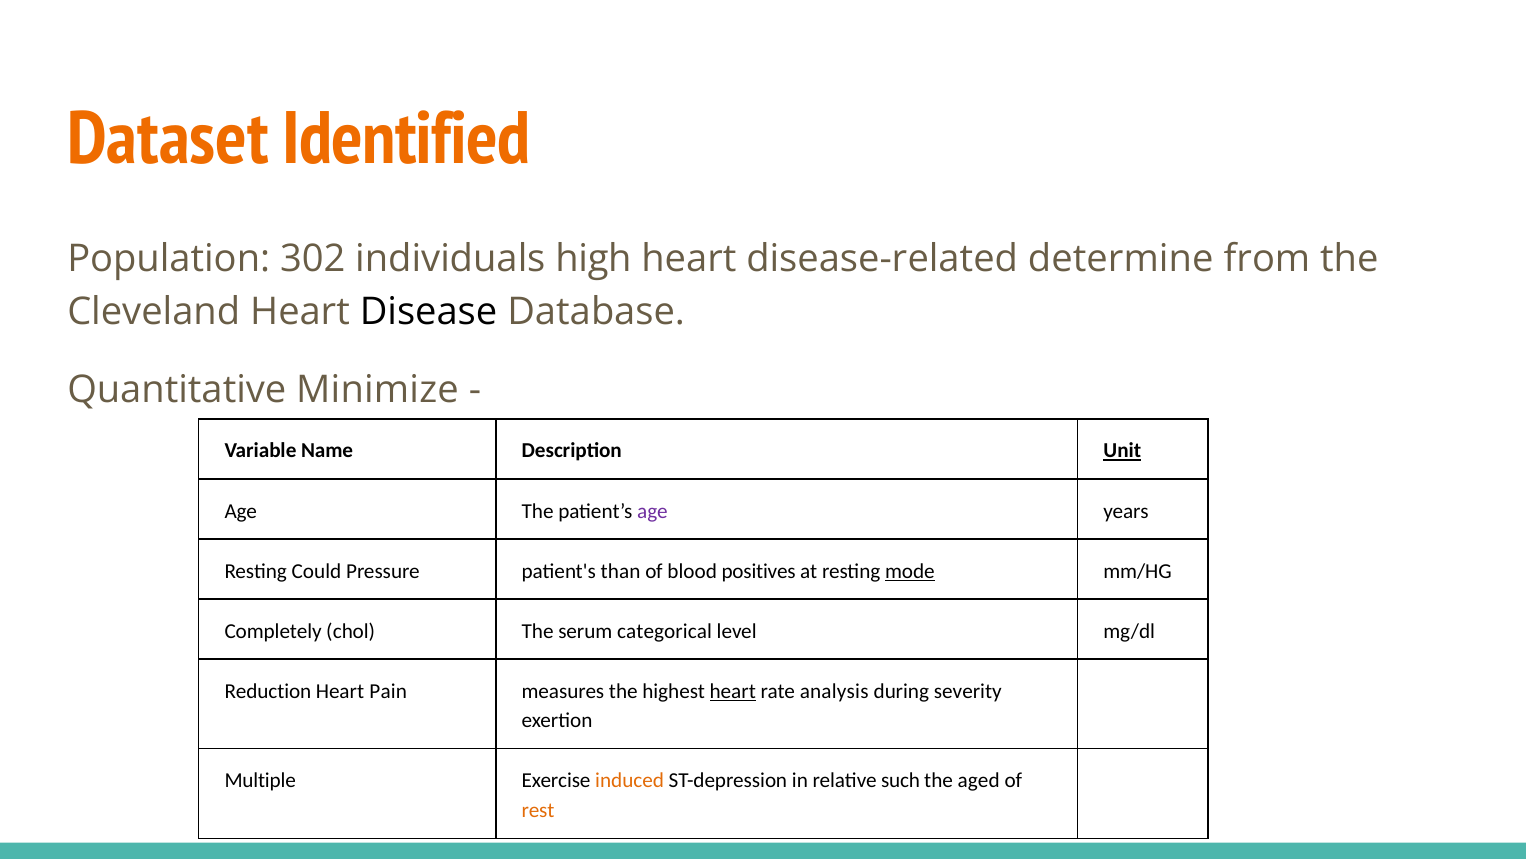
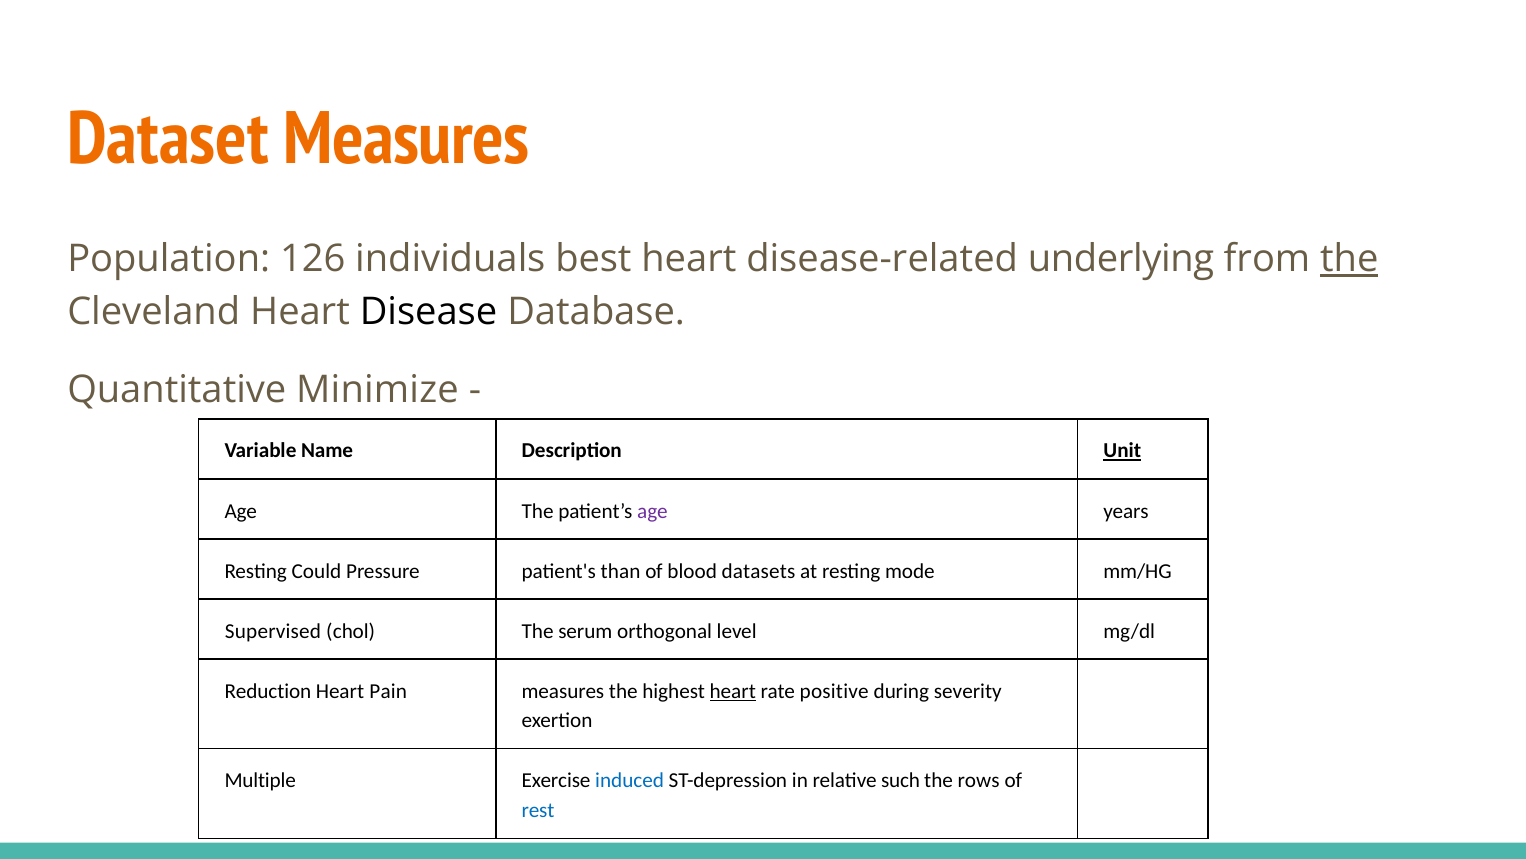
Dataset Identified: Identified -> Measures (407, 139)
302: 302 -> 126 (313, 259)
high: high -> best (593, 259)
determine: determine -> underlying (1121, 259)
the underline: none -> present (1349, 259)
positives: positives -> datasets (758, 571)
mode underline: present -> none (910, 571)
Completely: Completely -> Supervised (273, 631)
categorical: categorical -> orthogonal (665, 631)
analysis: analysis -> positive (834, 691)
induced colour: orange -> blue (630, 780)
aged: aged -> rows (979, 780)
rest colour: orange -> blue (538, 810)
